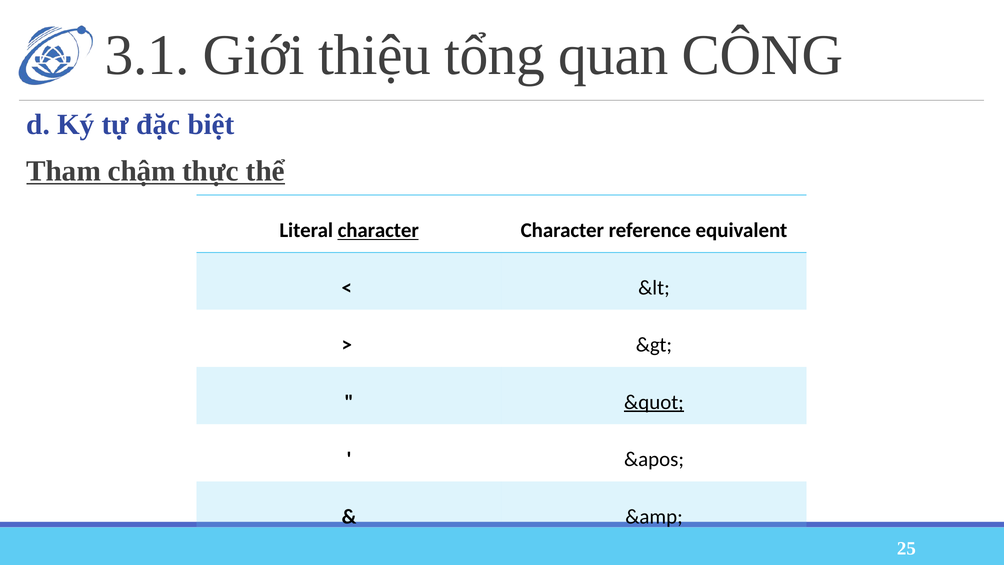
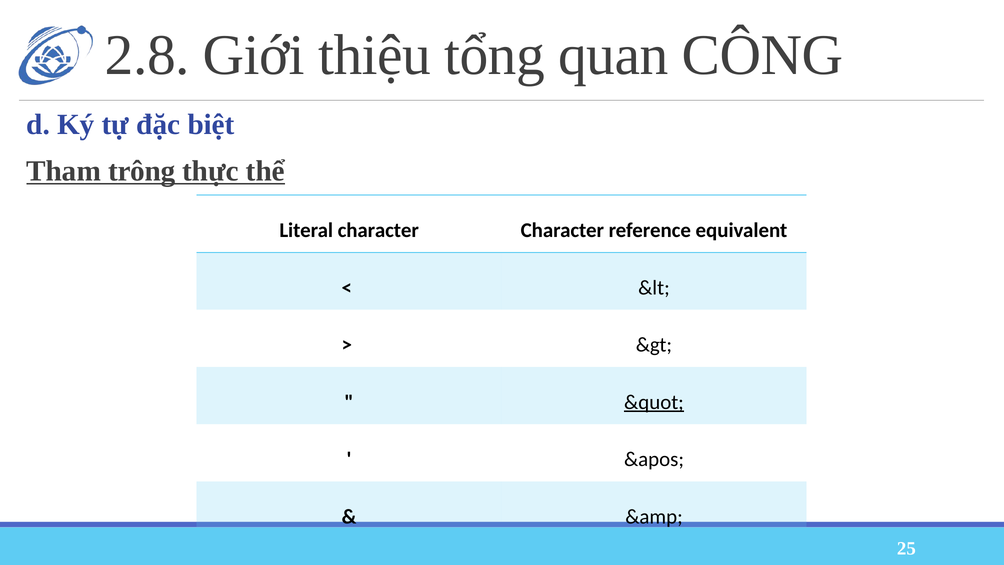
3.1: 3.1 -> 2.8 (147, 55)
chậm: chậm -> trông (142, 171)
character underline: present -> none (378, 230)
